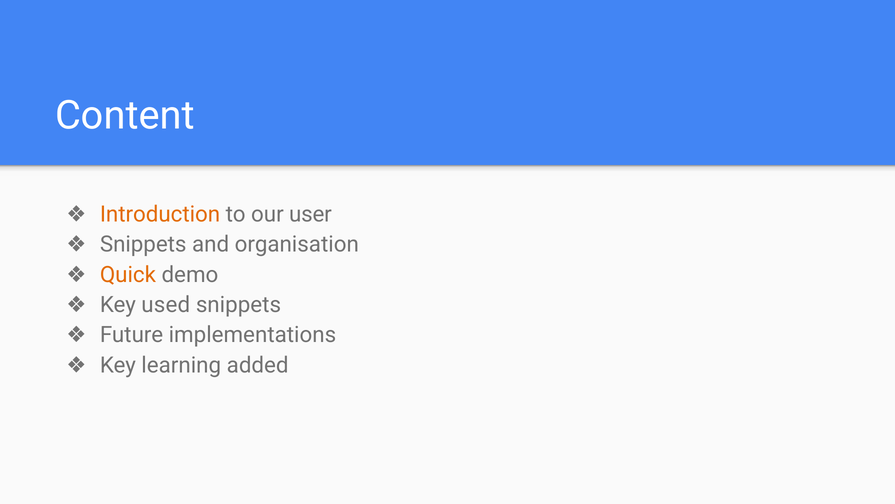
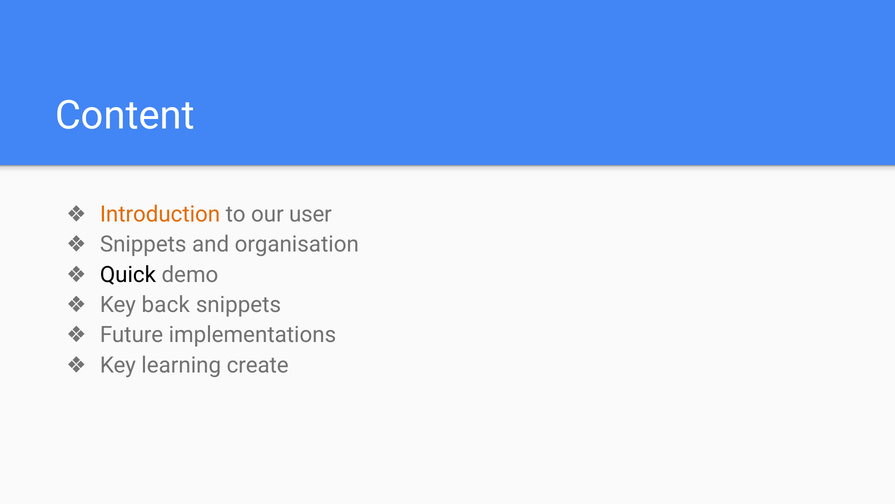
Quick colour: orange -> black (128, 274)
used: used -> back (166, 305)
added: added -> create (258, 365)
